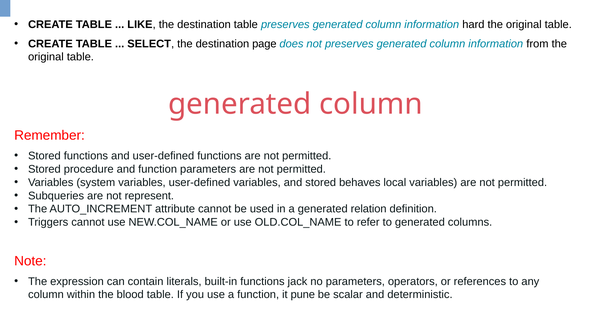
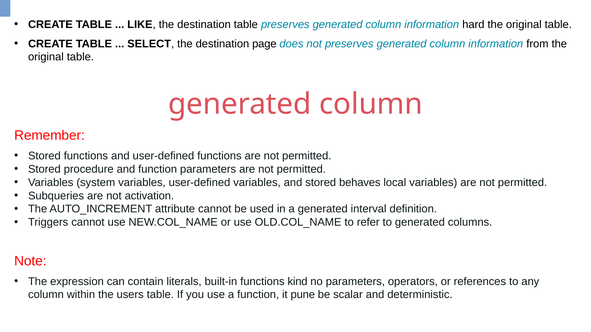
represent: represent -> activation (149, 196)
relation: relation -> interval (369, 209)
jack: jack -> kind (298, 282)
blood: blood -> users (130, 295)
